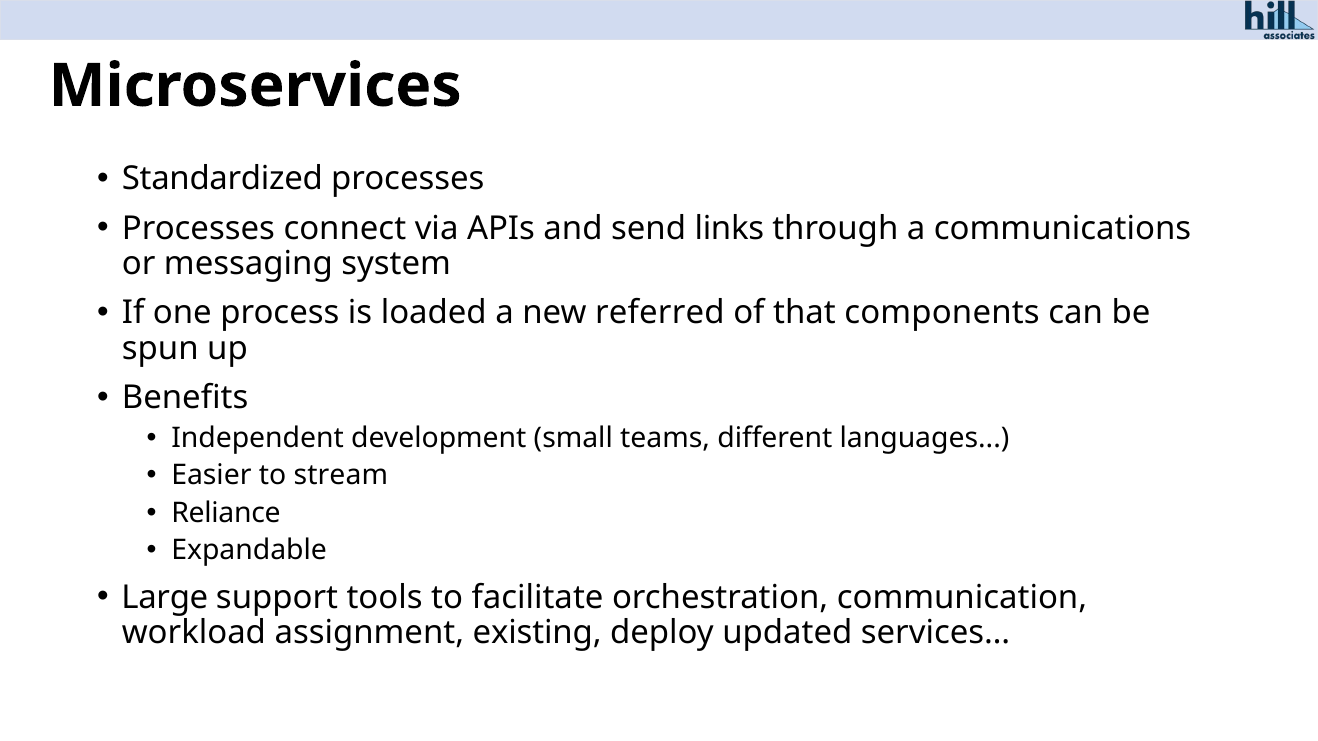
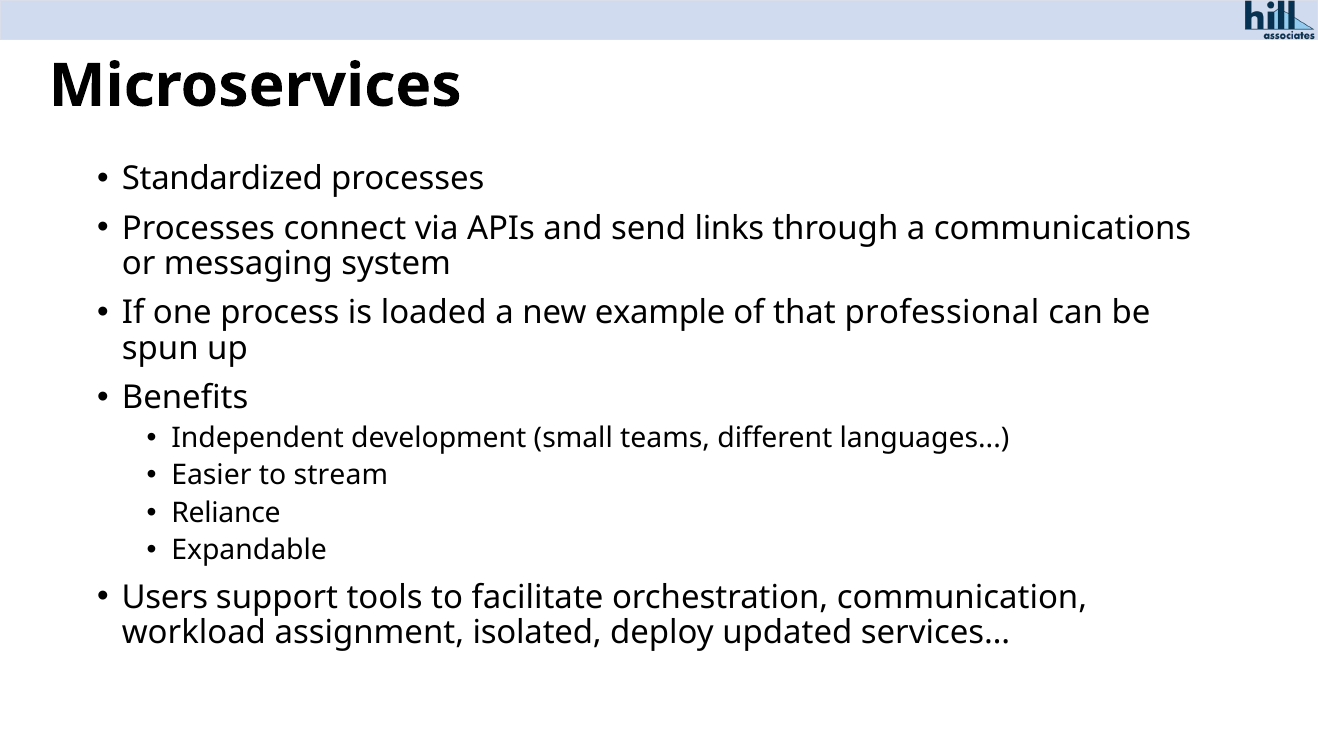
referred: referred -> example (660, 313)
components: components -> professional (942, 313)
Large: Large -> Users (165, 598)
existing: existing -> isolated (537, 633)
